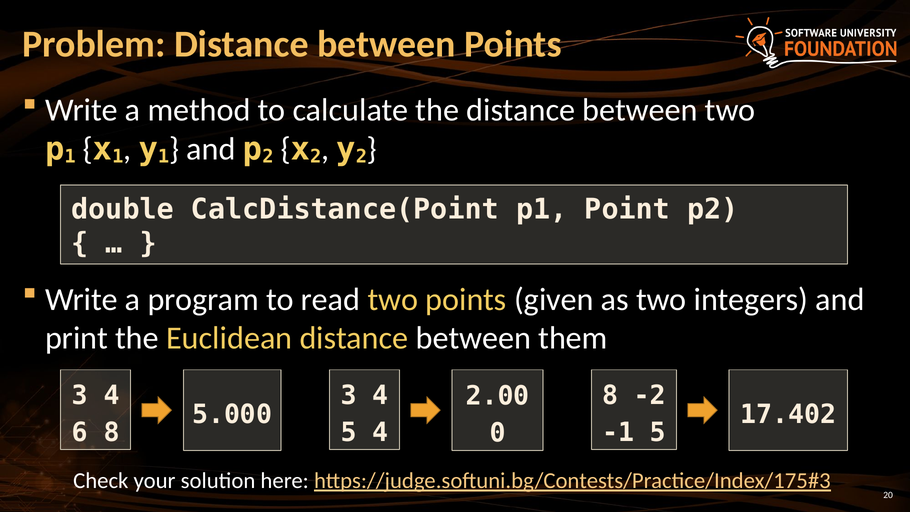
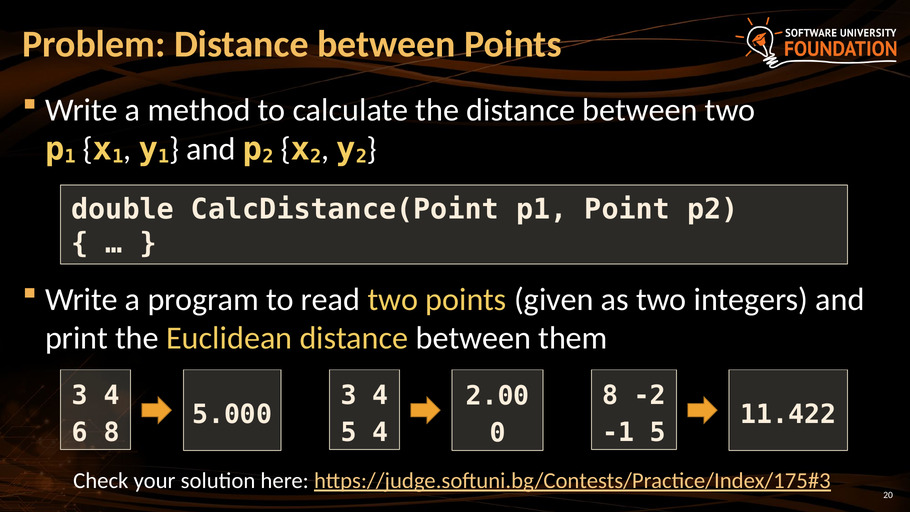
17.402: 17.402 -> 11.422 (788, 414)
